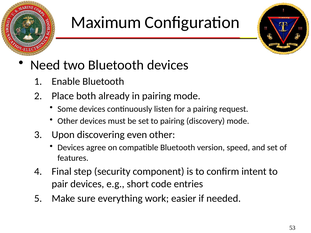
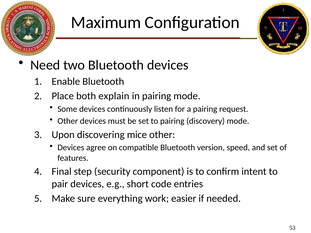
already: already -> explain (114, 96)
even: even -> mice (137, 135)
